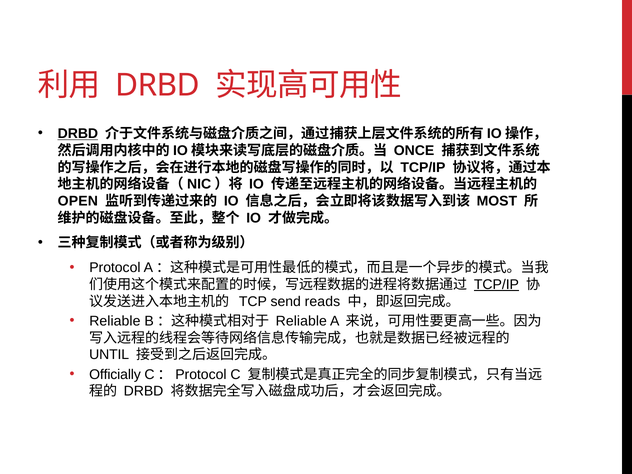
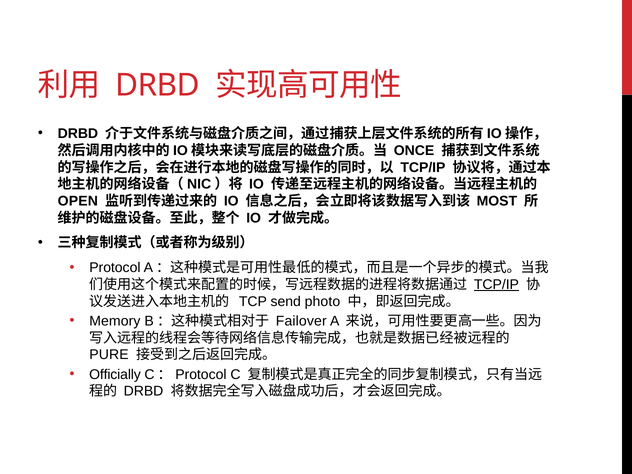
DRBD underline: present -> none (78, 134)
reads: reads -> photo (322, 301)
Reliable: Reliable -> Memory (115, 321)
Reliable: Reliable -> Failover (301, 321)
UNTIL: UNTIL -> PURE (109, 355)
